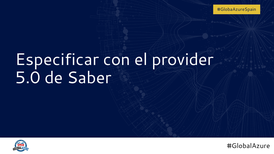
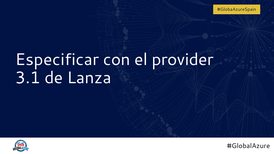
5.0: 5.0 -> 3.1 (28, 78)
Saber: Saber -> Lanza (89, 78)
